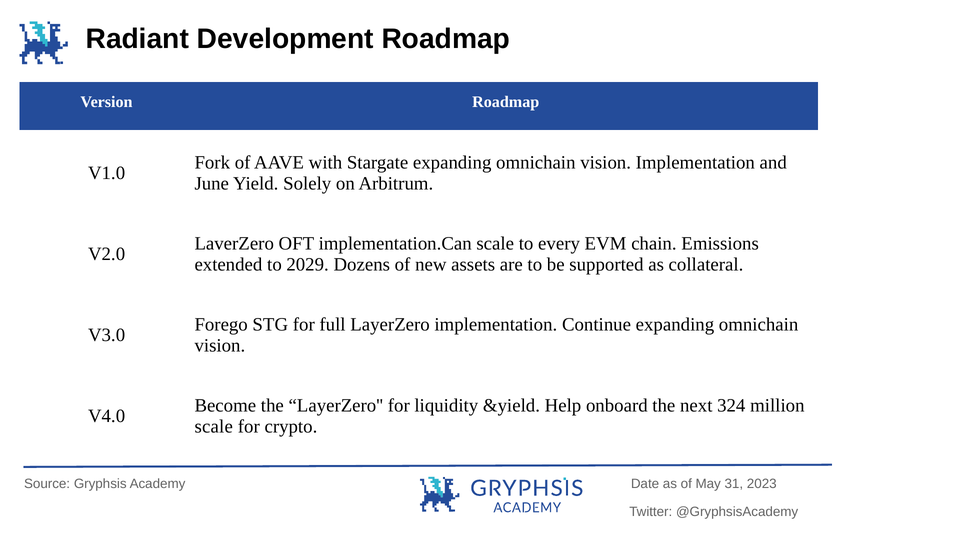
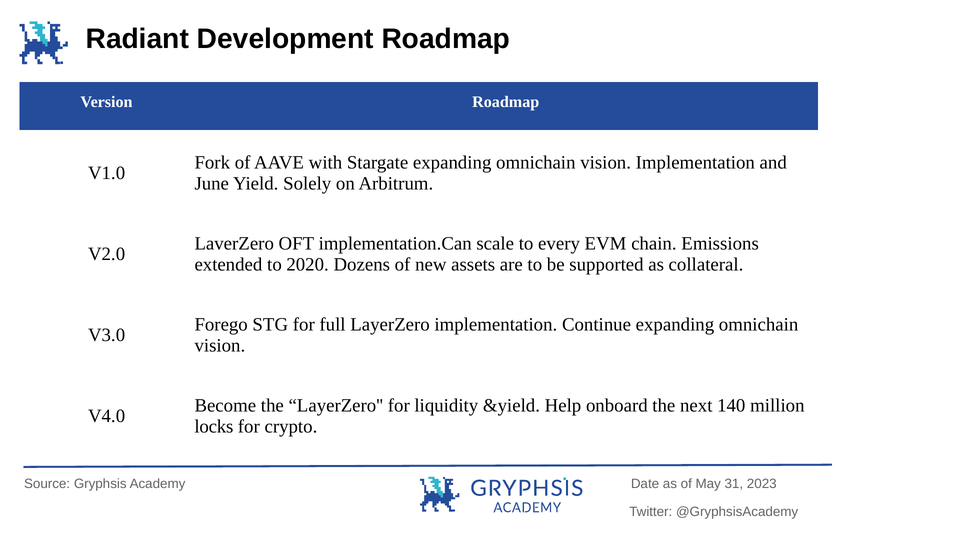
2029: 2029 -> 2020 (308, 265)
324: 324 -> 140 (731, 406)
scale: scale -> locks (214, 427)
